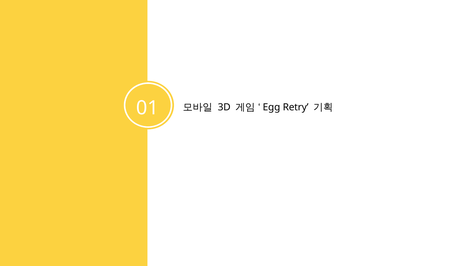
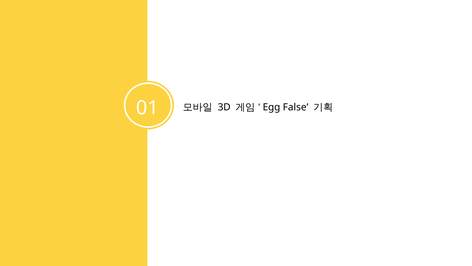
Retry: Retry -> False (296, 107)
